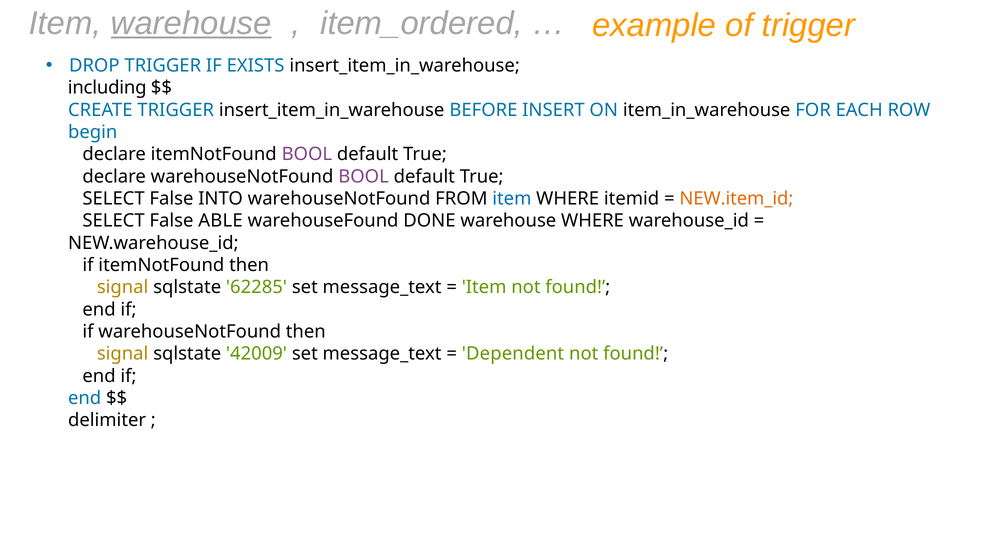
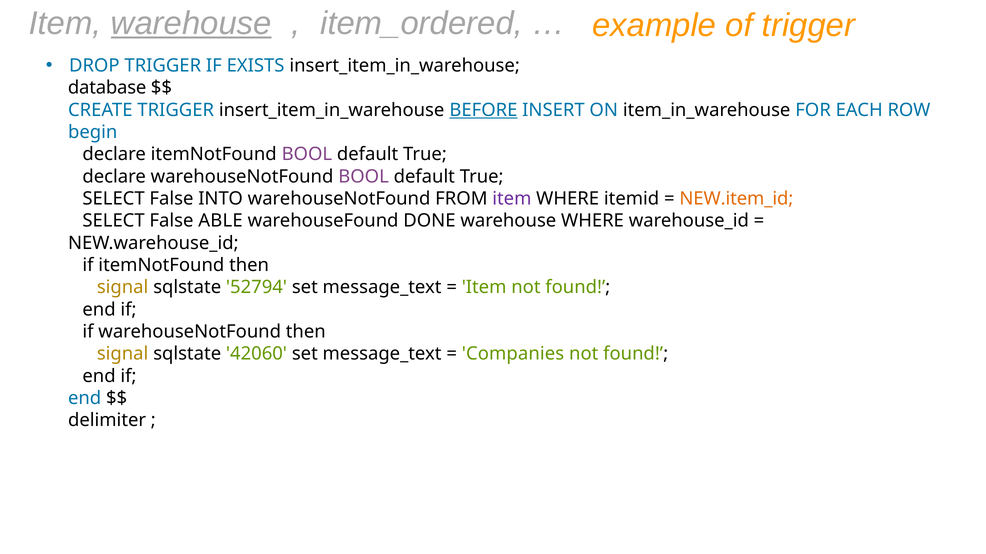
including: including -> database (107, 88)
BEFORE underline: none -> present (483, 110)
item colour: blue -> purple (512, 199)
62285: 62285 -> 52794 (256, 288)
42009: 42009 -> 42060 (256, 354)
Dependent: Dependent -> Companies (513, 354)
